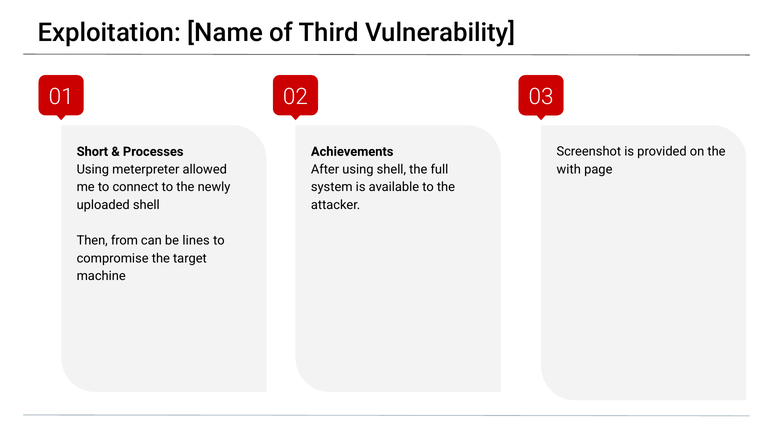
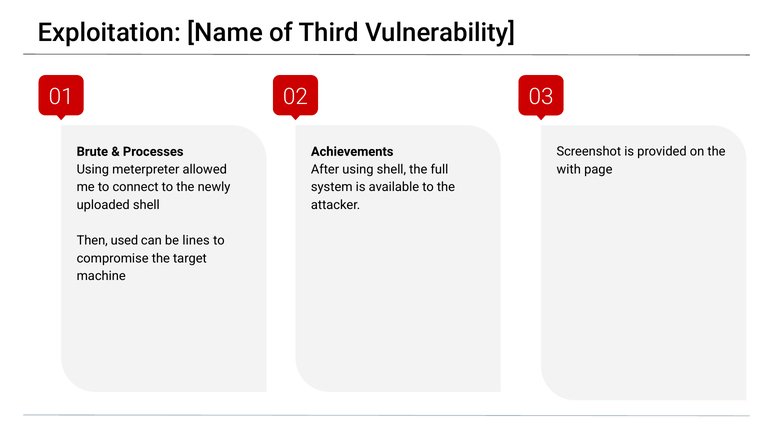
Short: Short -> Brute (92, 152)
from: from -> used (124, 240)
